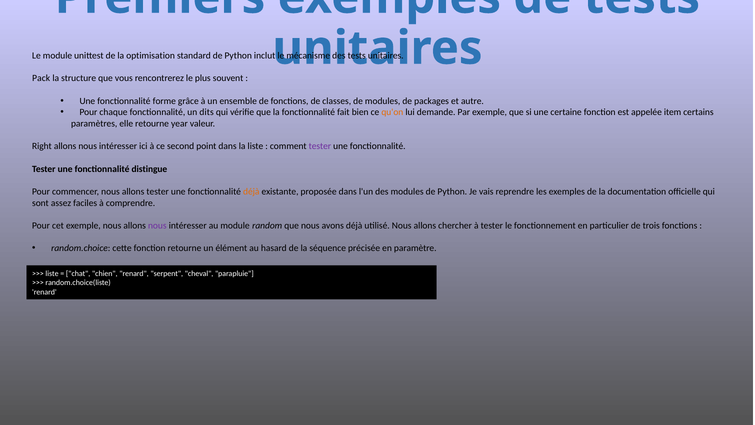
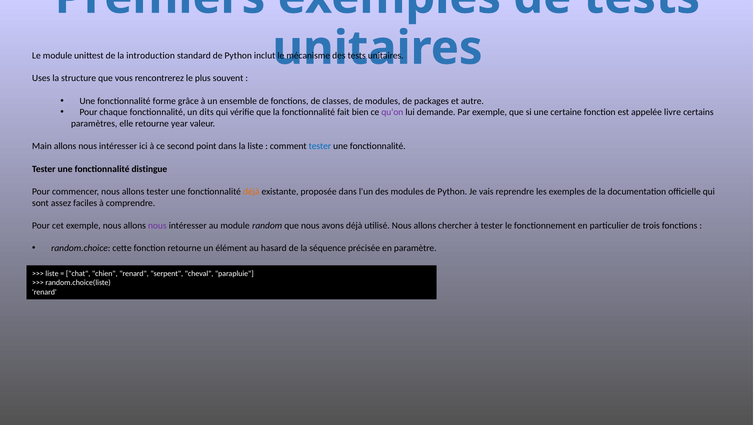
optimisation: optimisation -> introduction (151, 56)
Pack: Pack -> Uses (41, 78)
qu'on colour: orange -> purple (392, 112)
item: item -> livre (673, 112)
Right: Right -> Main (42, 146)
tester colour: purple -> blue (320, 146)
